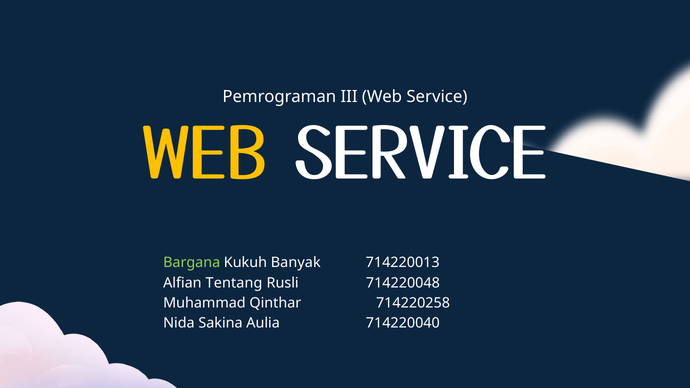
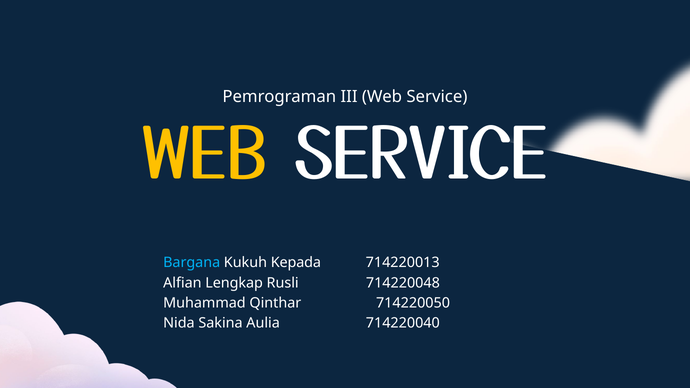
Bargana colour: light green -> light blue (192, 263)
Banyak: Banyak -> Kepada (296, 263)
Tentang: Tentang -> Lengkap (234, 283)
714220258: 714220258 -> 714220050 (413, 303)
